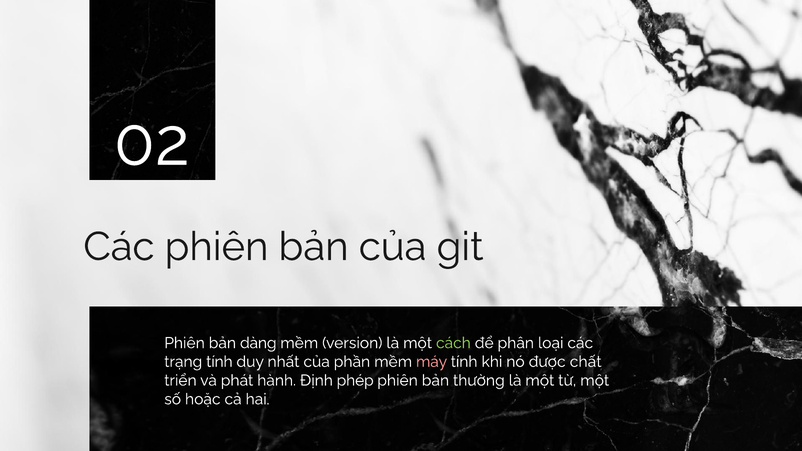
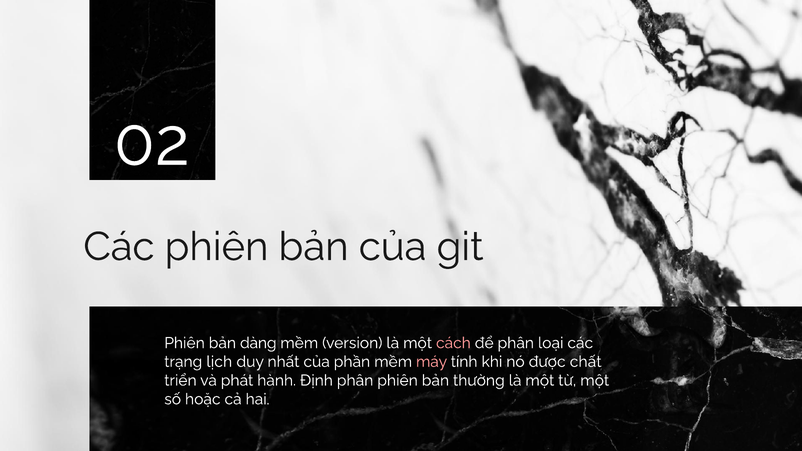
cách colour: light green -> pink (453, 343)
trạng tính: tính -> lịch (219, 362)
Định phép: phép -> phân (355, 381)
